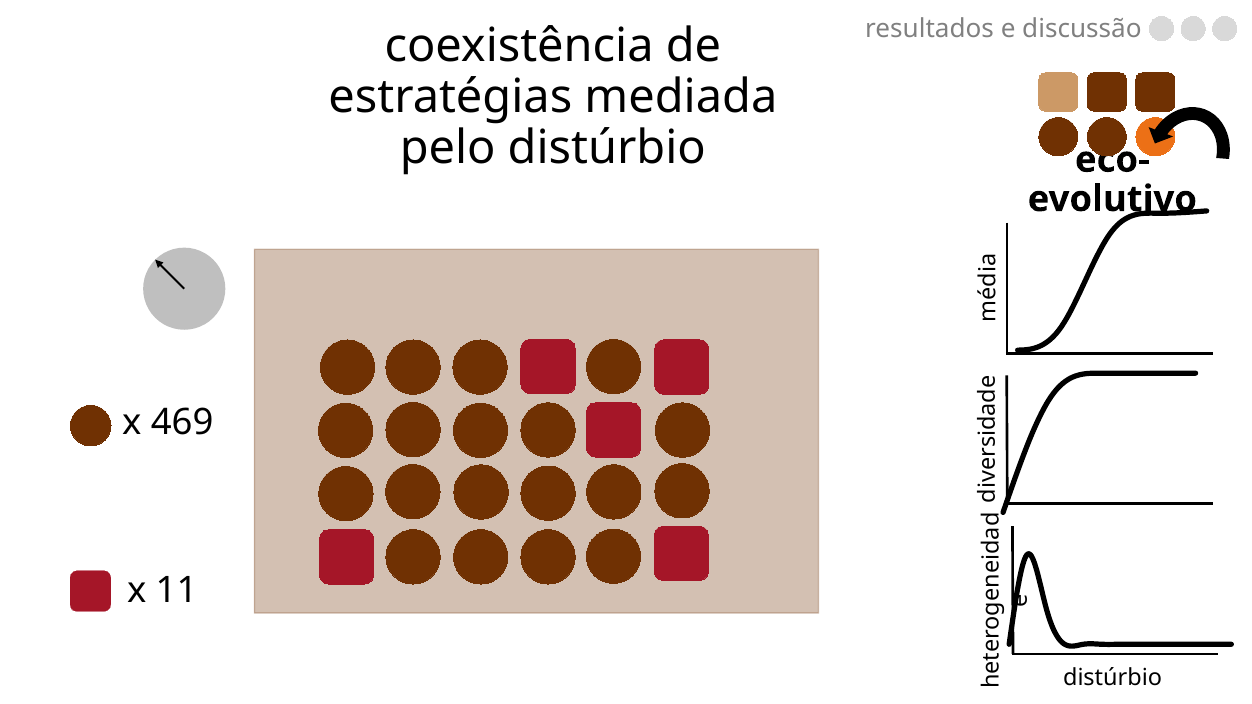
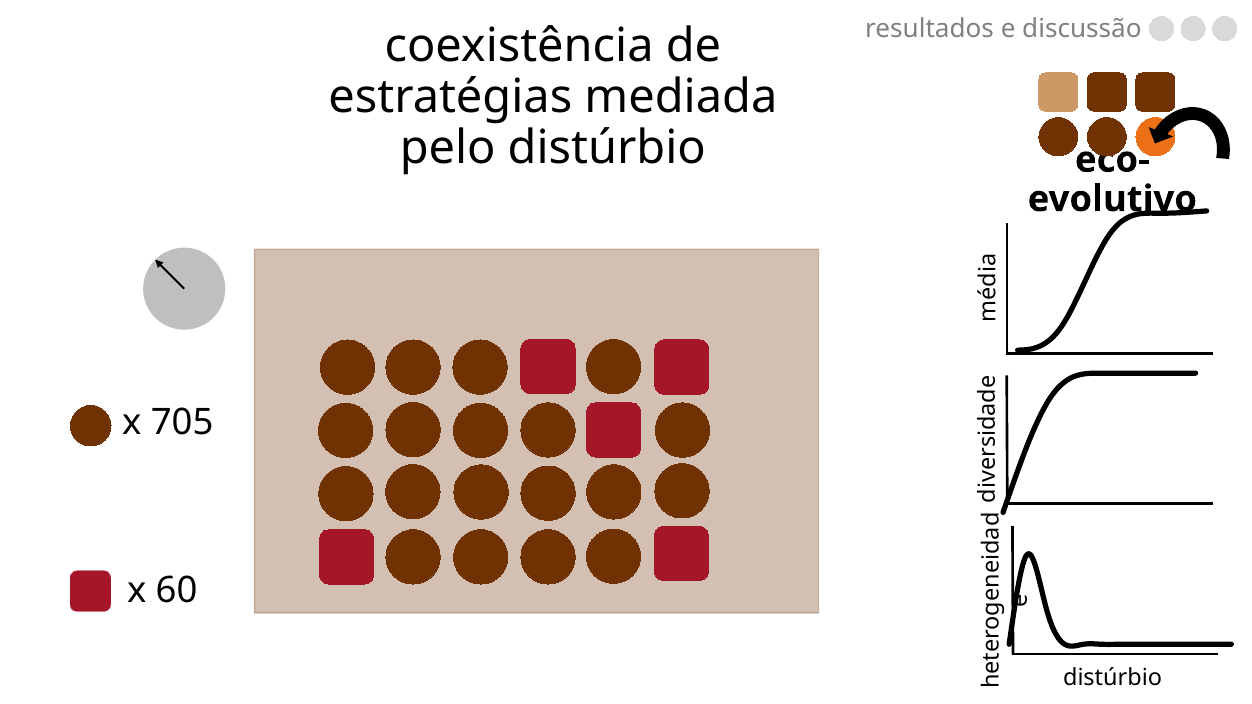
469: 469 -> 705 (182, 423)
11: 11 -> 60 (177, 591)
